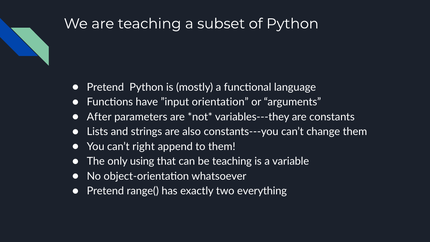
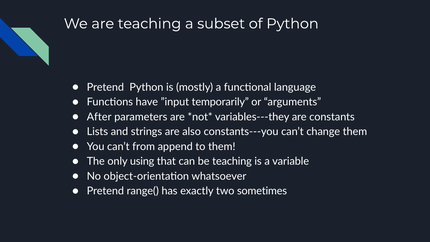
orientation: orientation -> temporarily (220, 102)
right: right -> from (144, 146)
everything: everything -> sometimes (262, 191)
